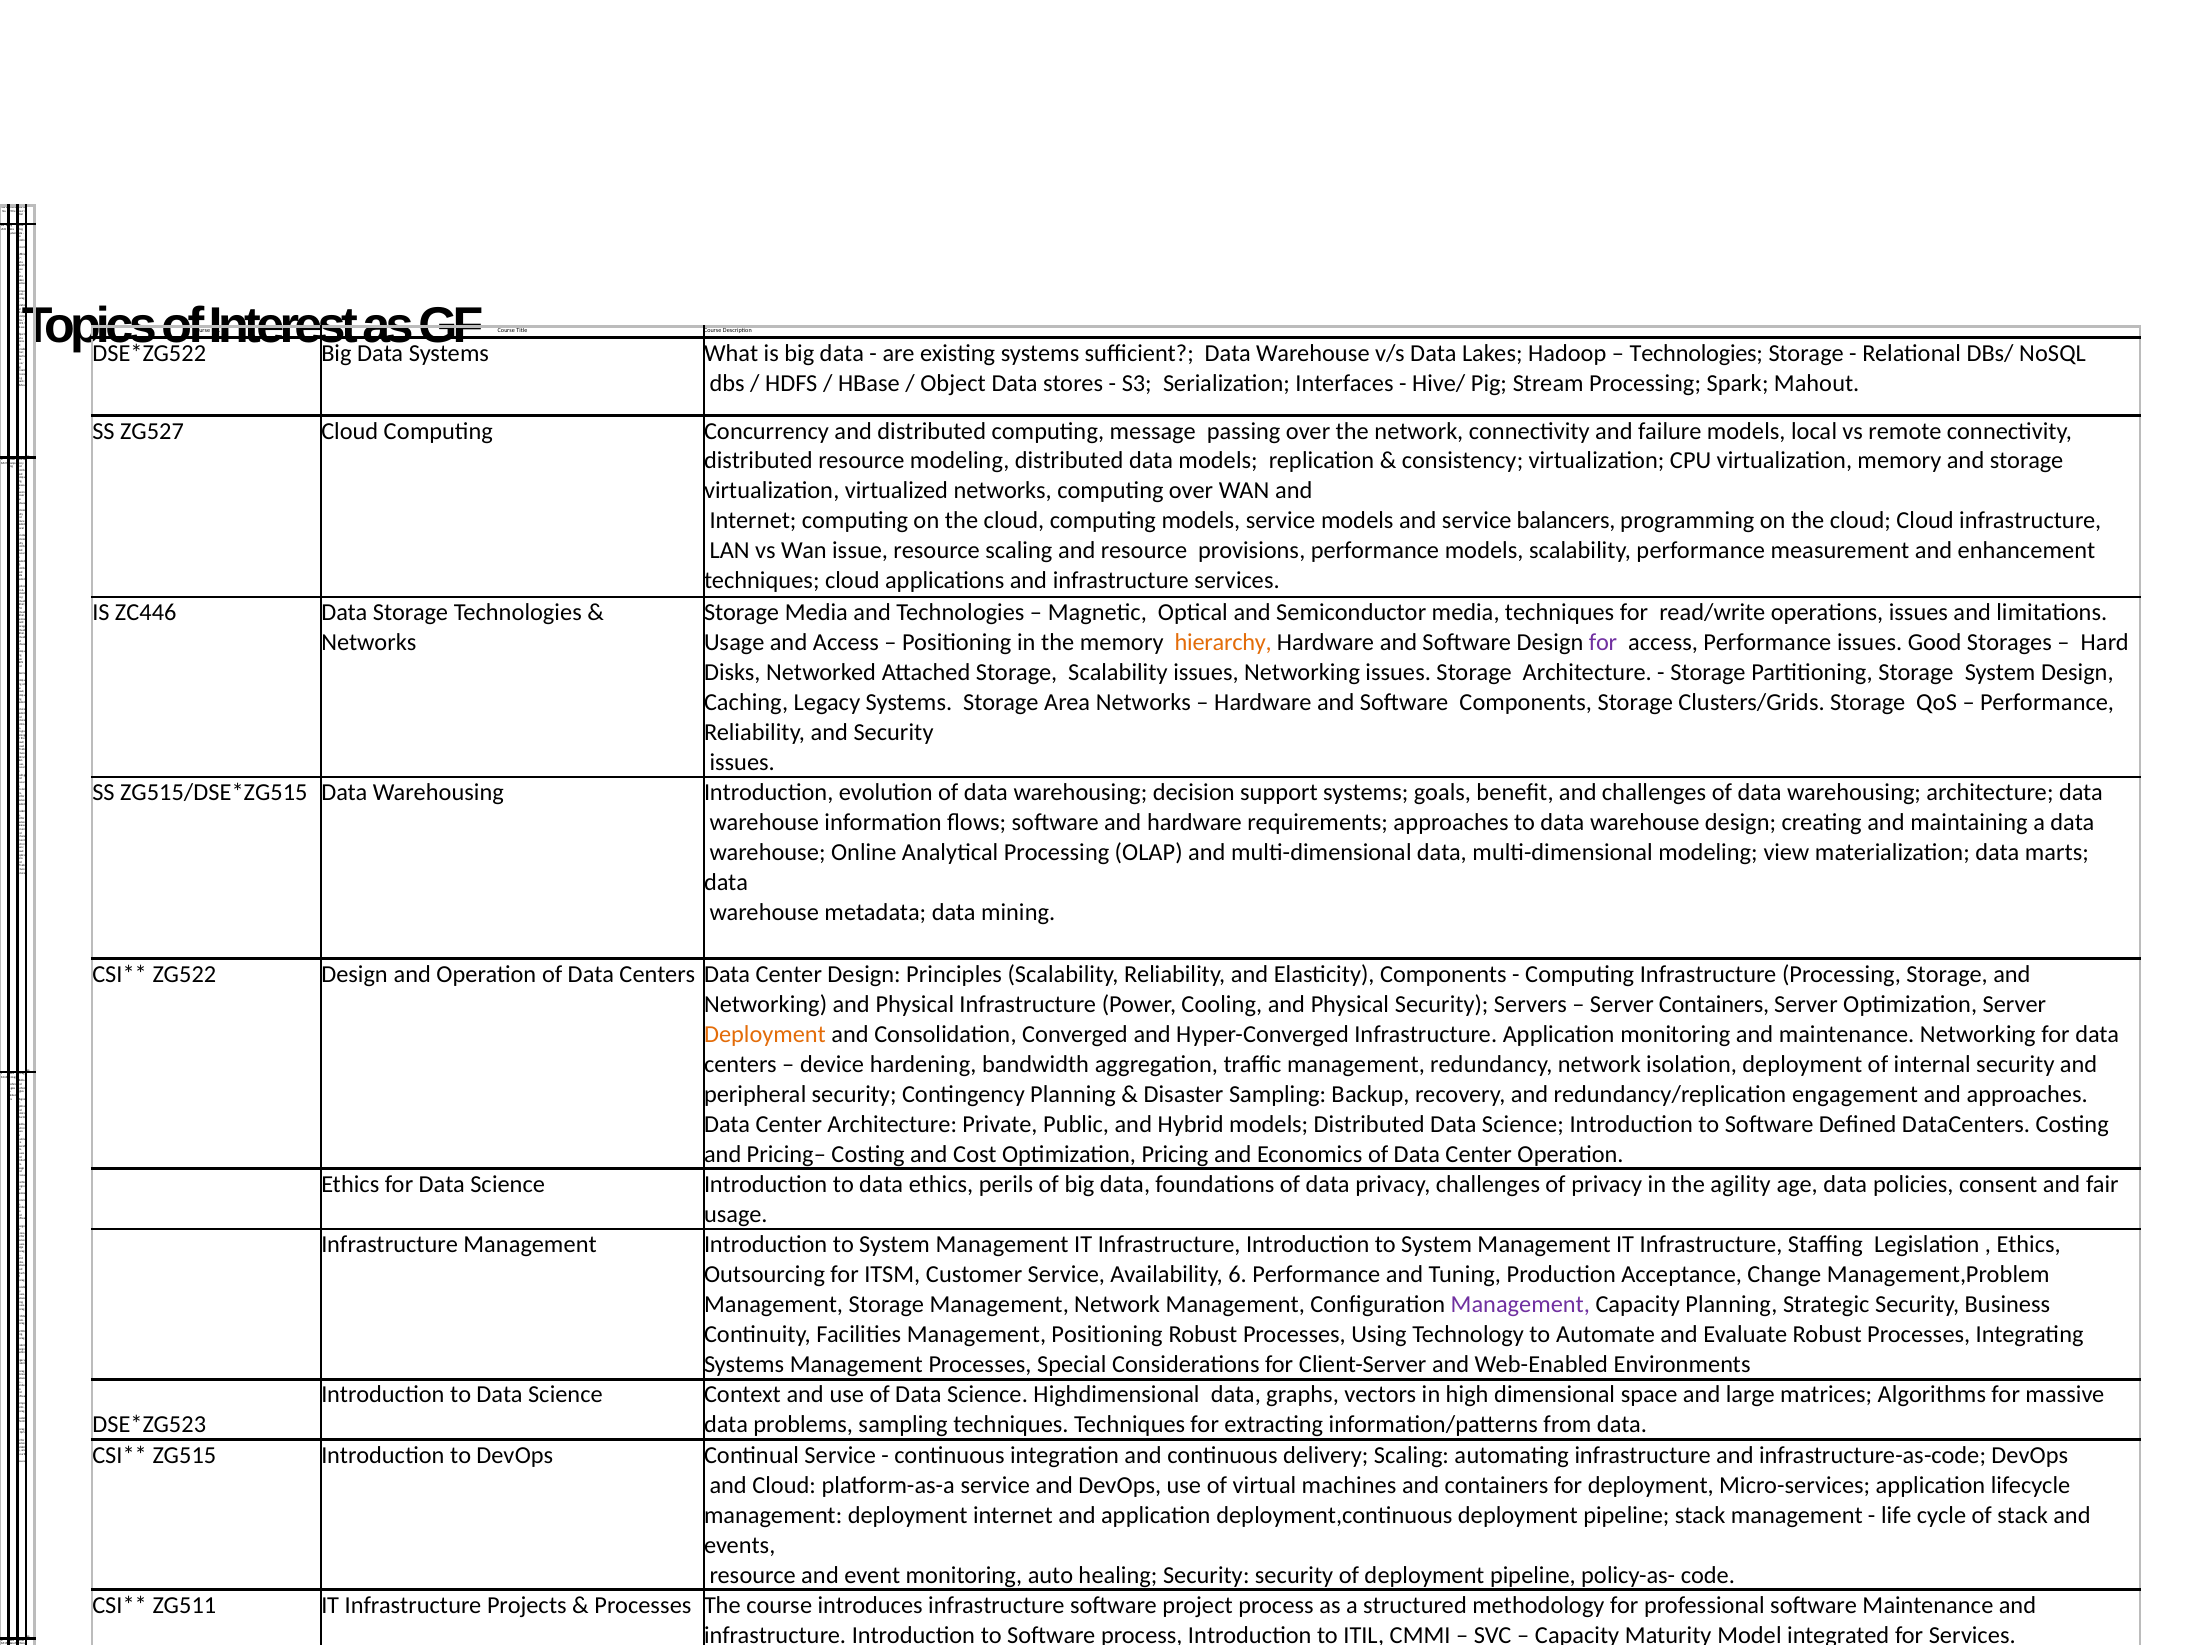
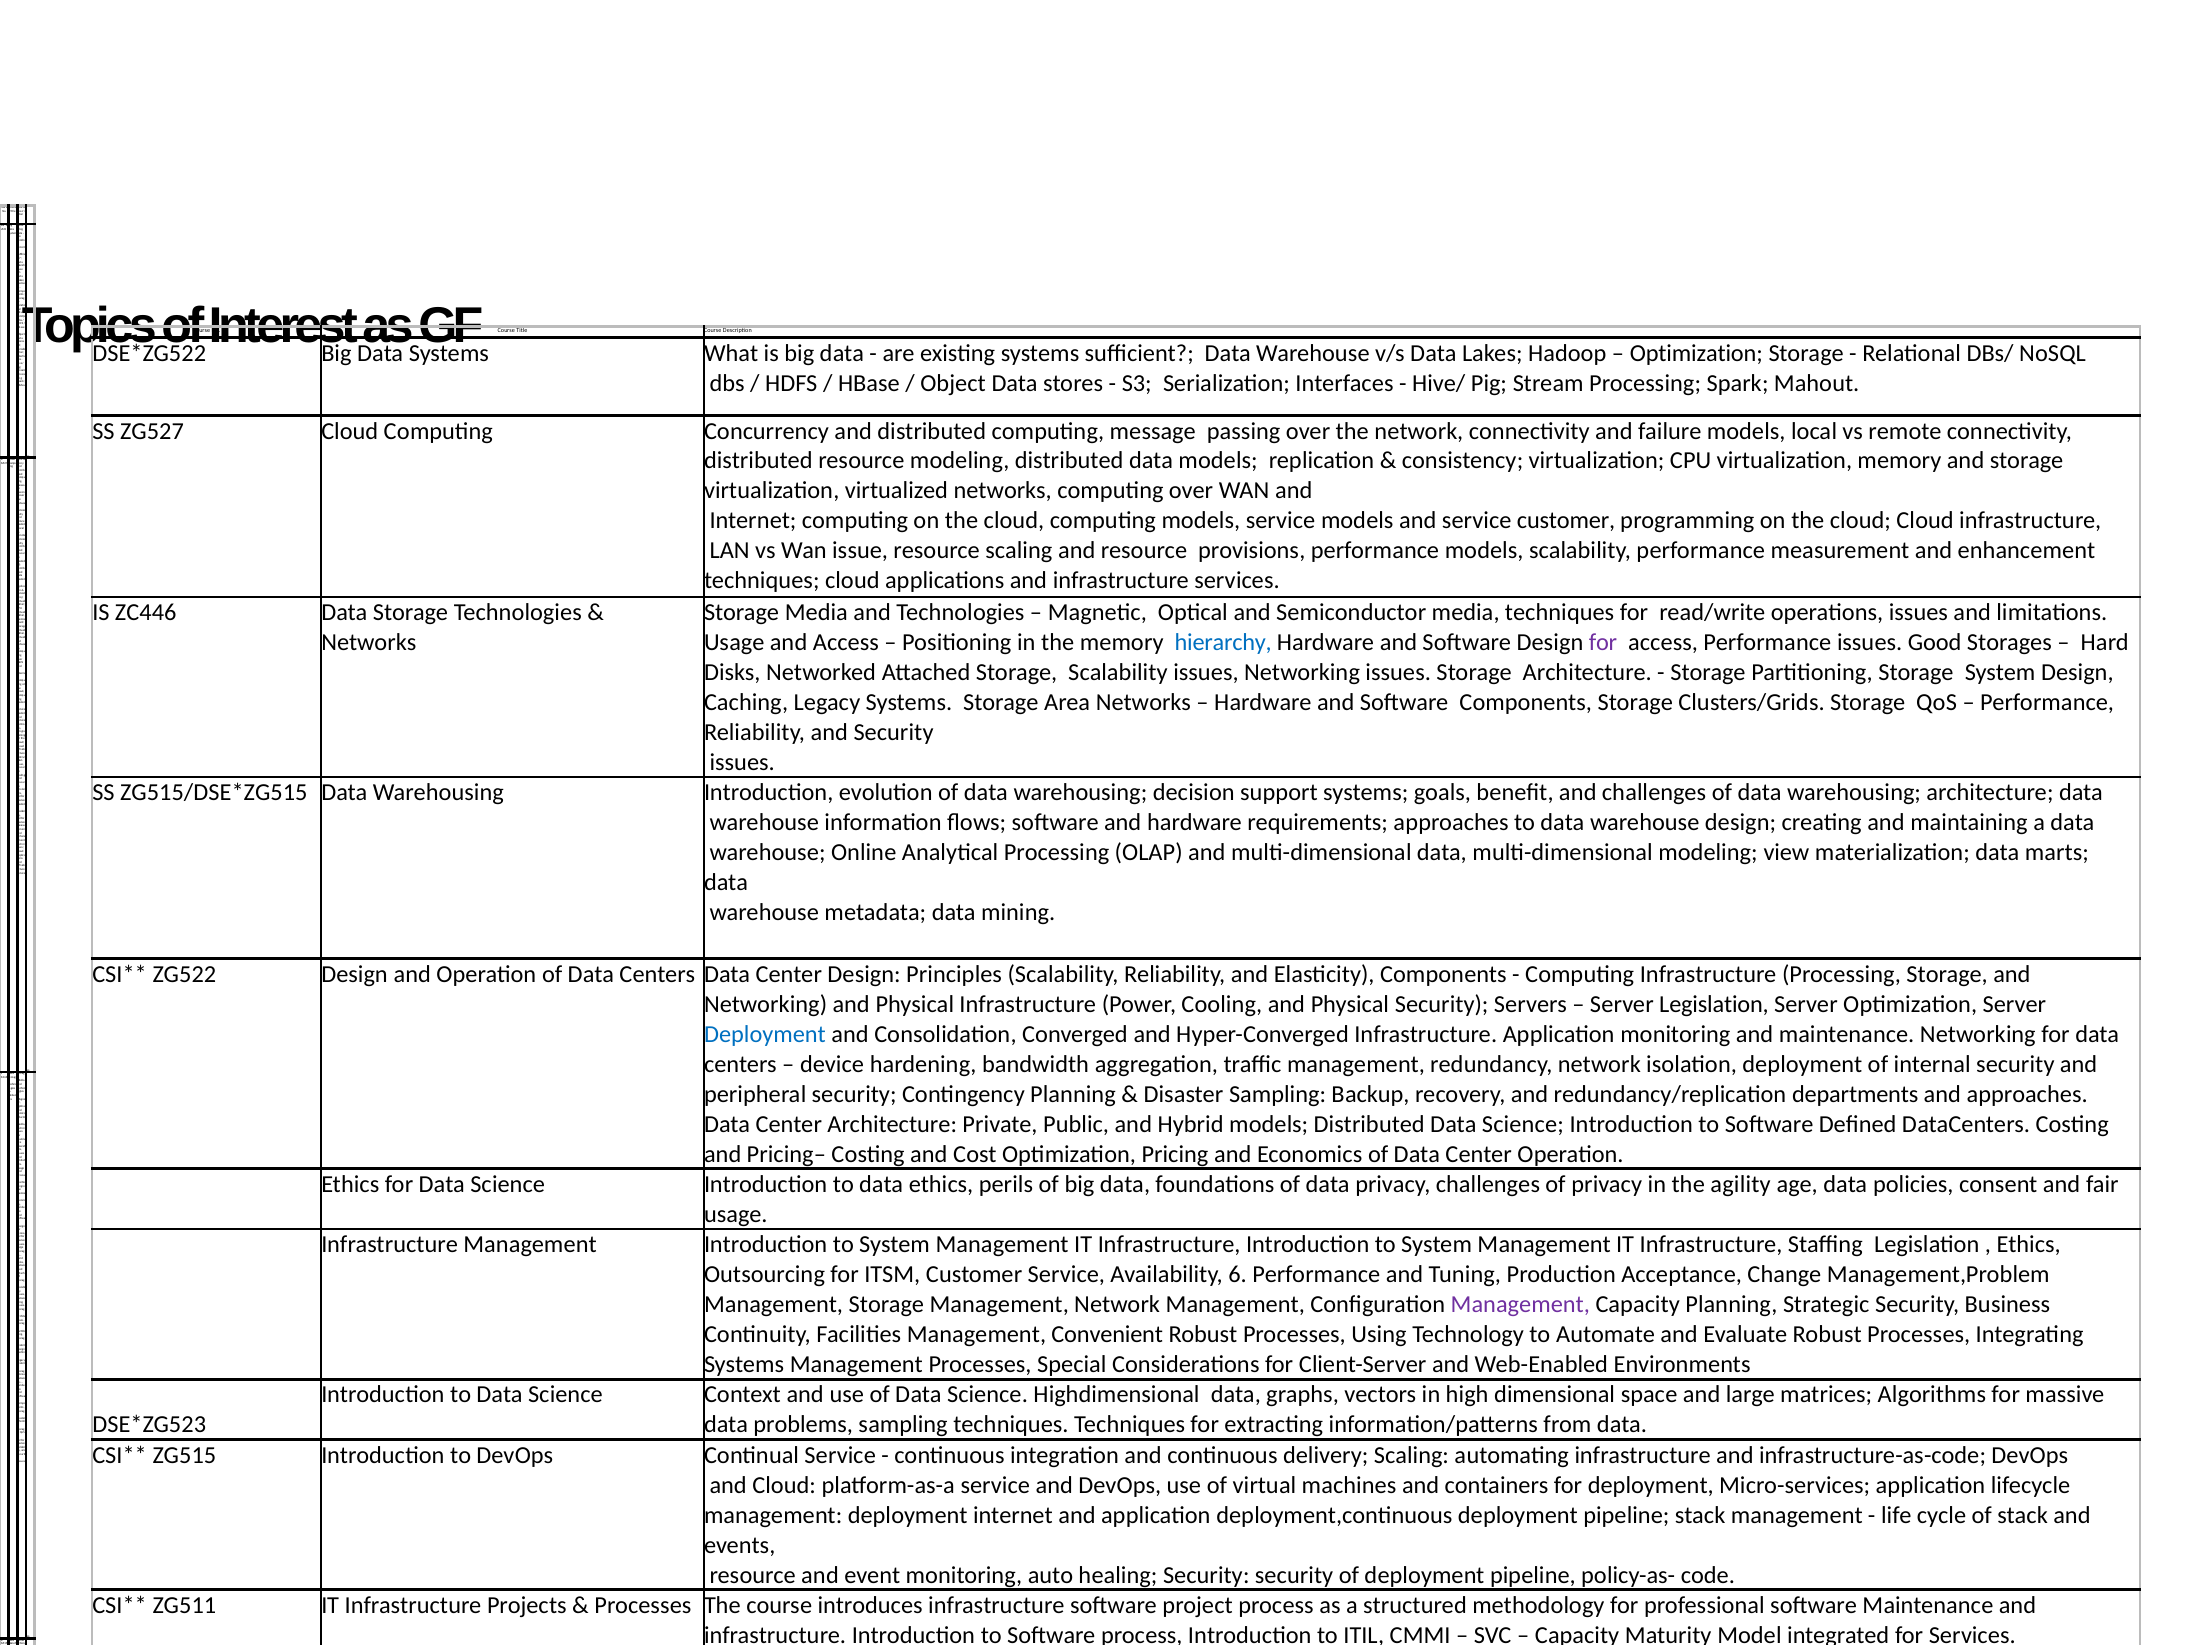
Technologies: Technologies -> Optimization (1696, 353)
service balancers: balancers -> customer (1566, 521)
hierarchy colour: orange -> blue (1223, 642)
Server Containers: Containers -> Legislation (1714, 1004)
Deployment colour: orange -> blue (765, 1034)
engagement: engagement -> departments (1855, 1094)
Management Positioning: Positioning -> Convenient (1107, 1334)
